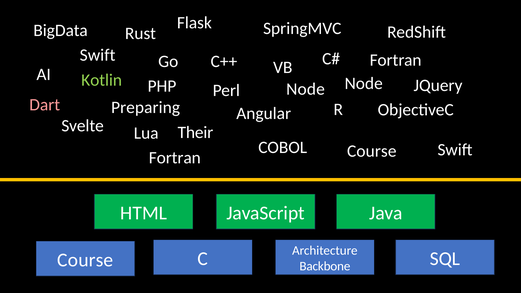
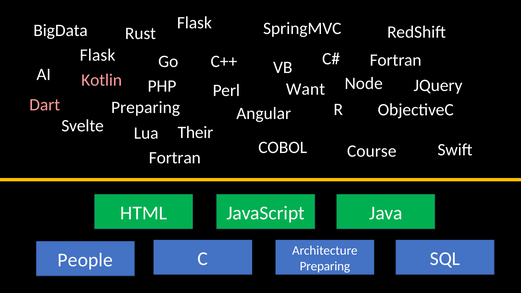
Swift: Swift -> Flask (98, 55)
Kotlin colour: light green -> pink (102, 80)
PHP Node: Node -> Want (306, 89)
Course: Course -> People (85, 260)
Backbone: Backbone -> Preparing (325, 266)
